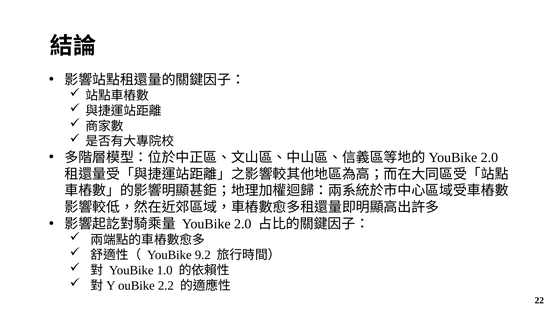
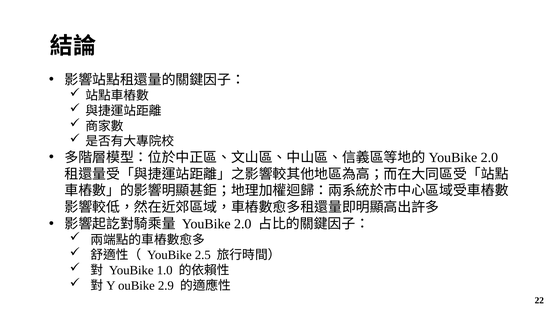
9.2: 9.2 -> 2.5 (203, 255)
2.2: 2.2 -> 2.9 (166, 286)
